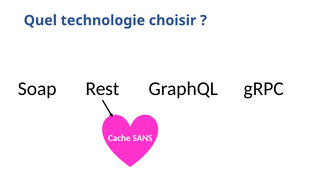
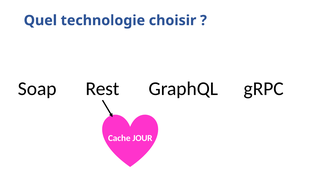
SANS: SANS -> JOUR (142, 138)
